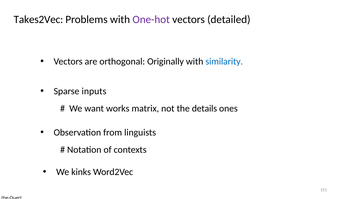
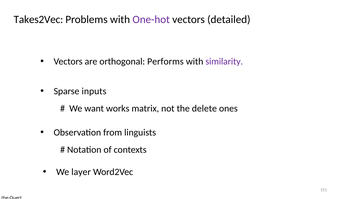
Originally: Originally -> Performs (165, 62)
similarity colour: blue -> purple (224, 62)
details: details -> delete (204, 109)
kinks: kinks -> layer (81, 172)
